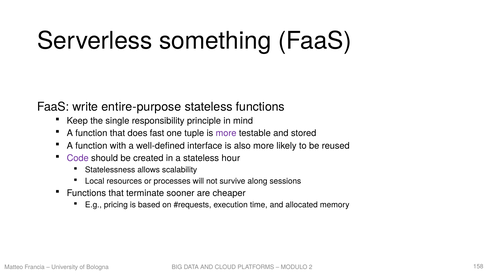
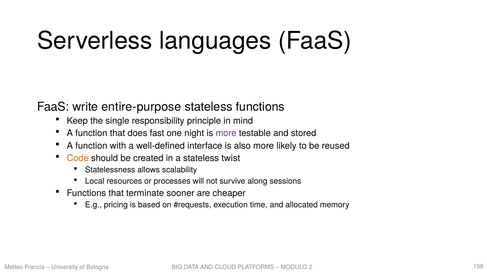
something: something -> languages (215, 41)
tuple: tuple -> night (194, 133)
Code colour: purple -> orange (78, 158)
hour: hour -> twist (231, 158)
